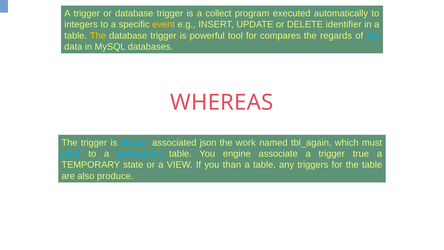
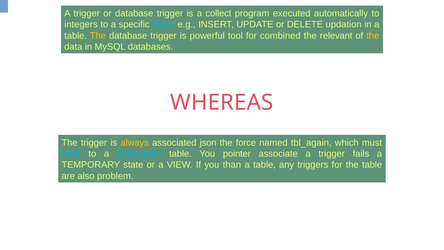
event colour: yellow -> light blue (164, 24)
identifier: identifier -> updation (344, 24)
compares: compares -> combined (280, 36)
regards: regards -> relevant (336, 36)
the colour: light blue -> yellow (373, 36)
always colour: light blue -> yellow (135, 142)
work: work -> force (246, 142)
engine: engine -> pointer (237, 154)
true: true -> fails (361, 154)
produce: produce -> problem (115, 176)
